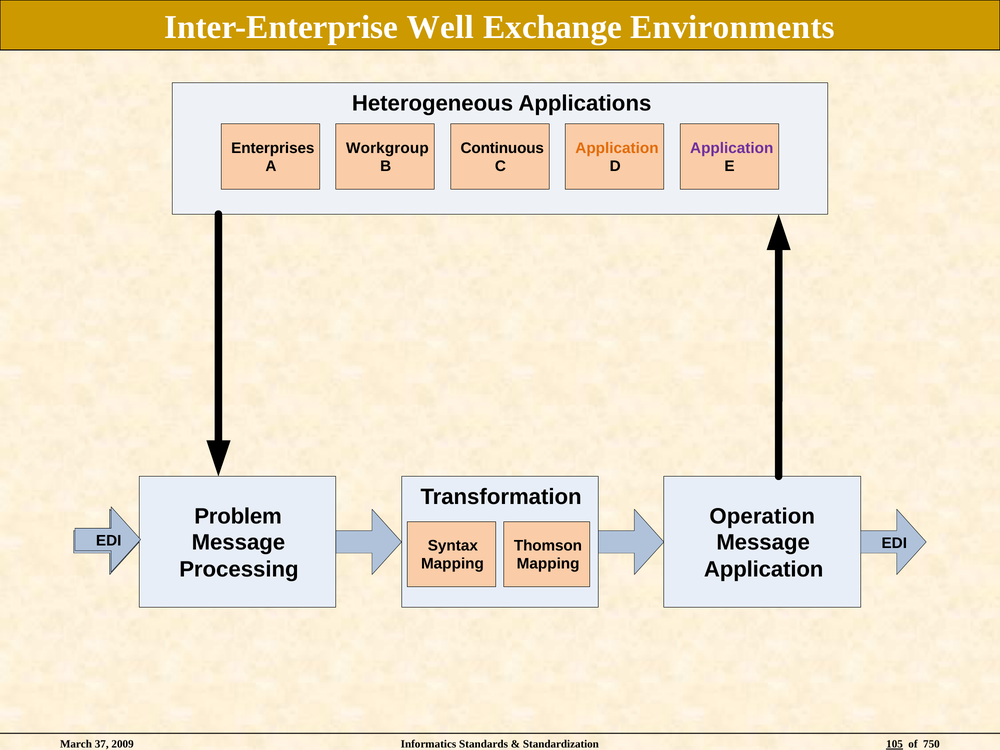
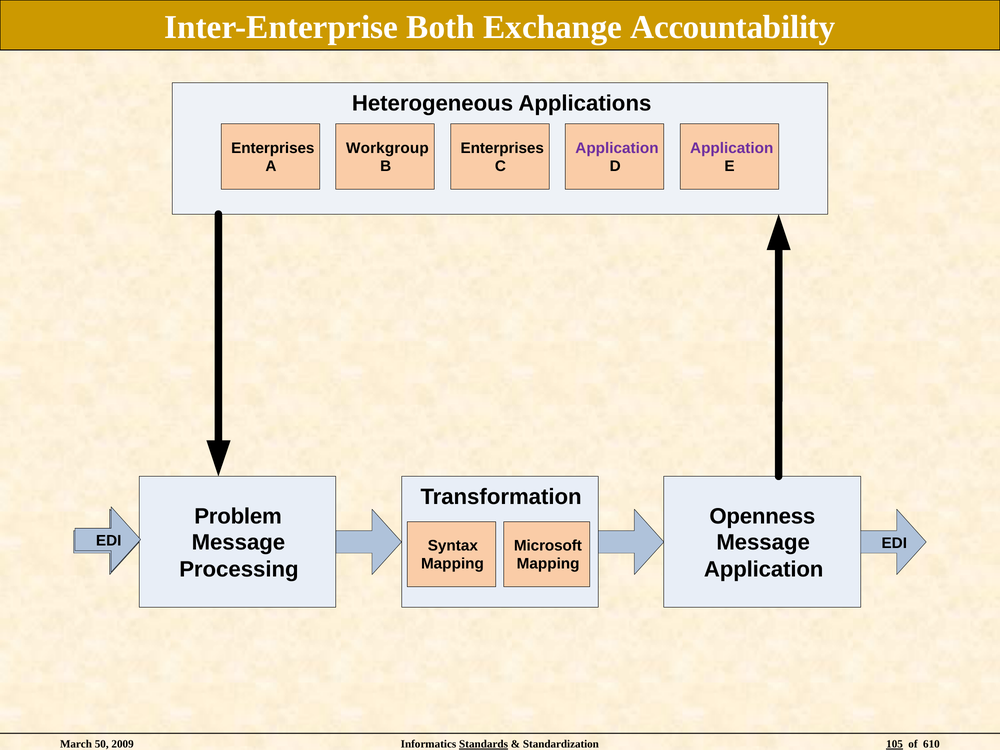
Well: Well -> Both (441, 27)
Environments: Environments -> Accountability (733, 27)
Continuous: Continuous -> Enterprises (502, 148)
Application colour: orange -> purple (617, 148)
Operation: Operation -> Openness (762, 516)
Thomson: Thomson -> Microsoft (548, 546)
37: 37 -> 50 (102, 744)
Standards underline: none -> present (484, 744)
750: 750 -> 610 (931, 744)
